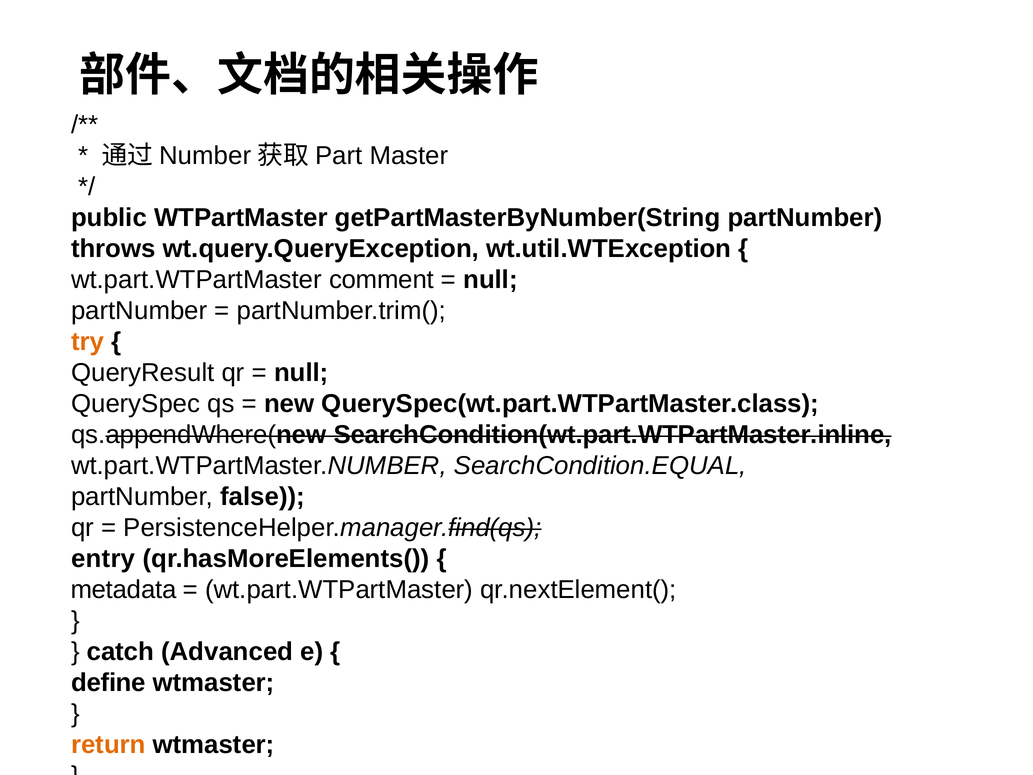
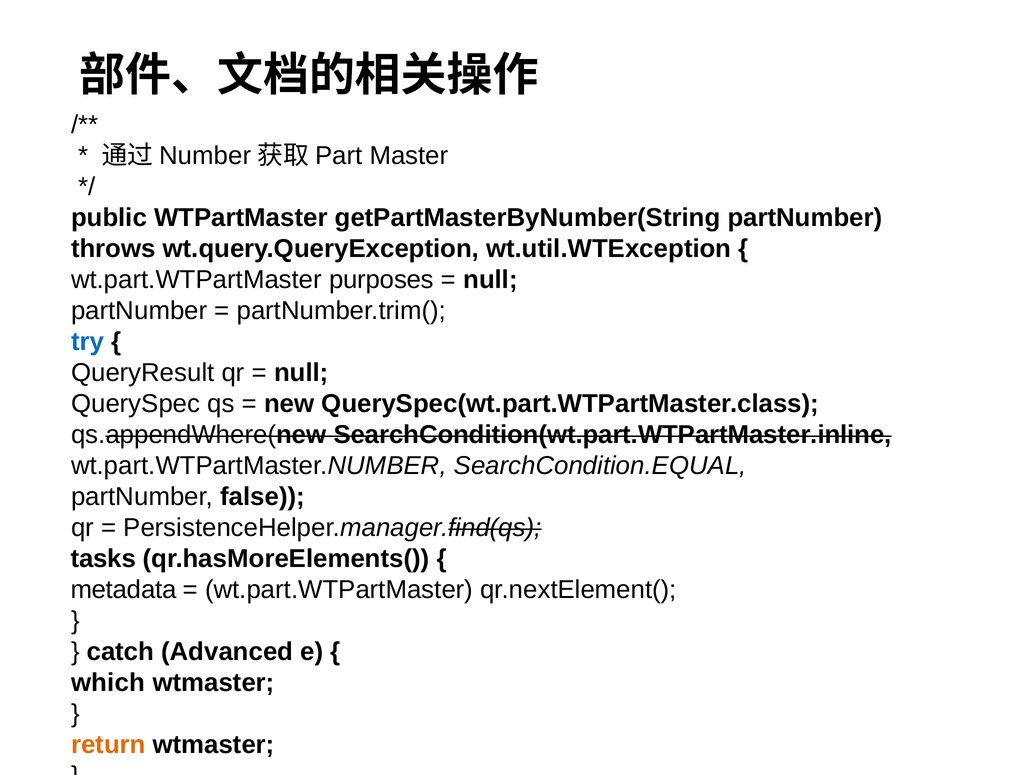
comment: comment -> purposes (381, 279)
try colour: orange -> blue (88, 341)
entry: entry -> tasks (103, 558)
define: define -> which (108, 682)
